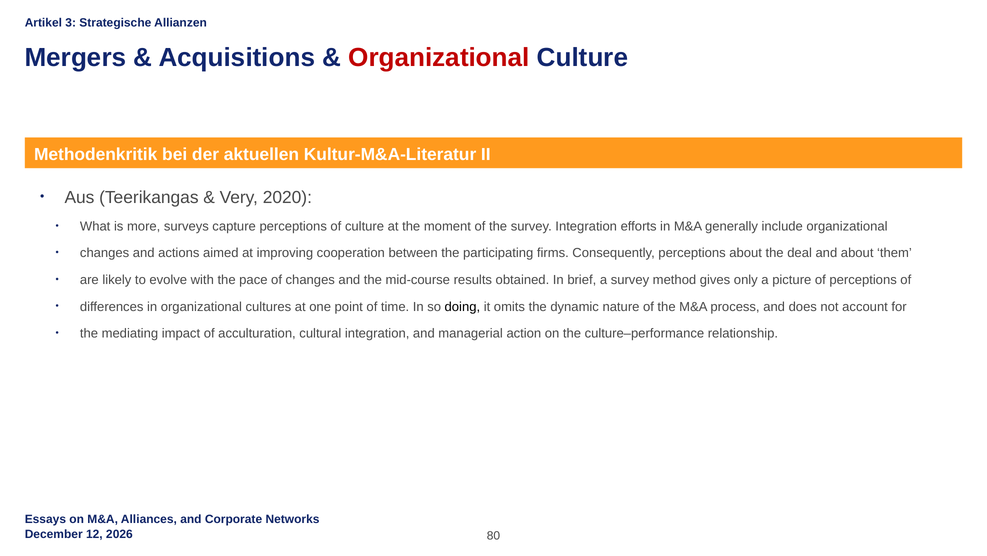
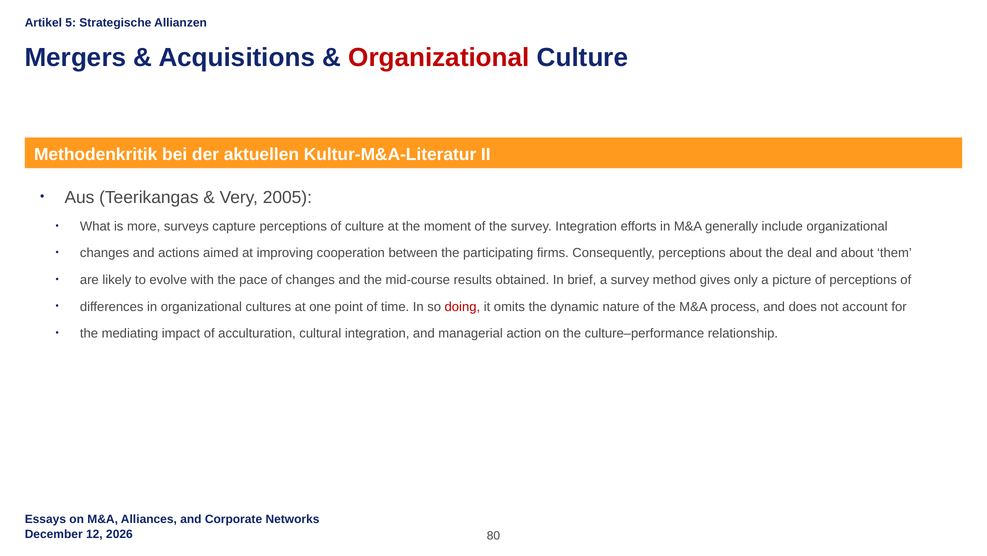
3: 3 -> 5 (71, 23)
2020: 2020 -> 2005 (287, 197)
doing colour: black -> red (462, 306)
